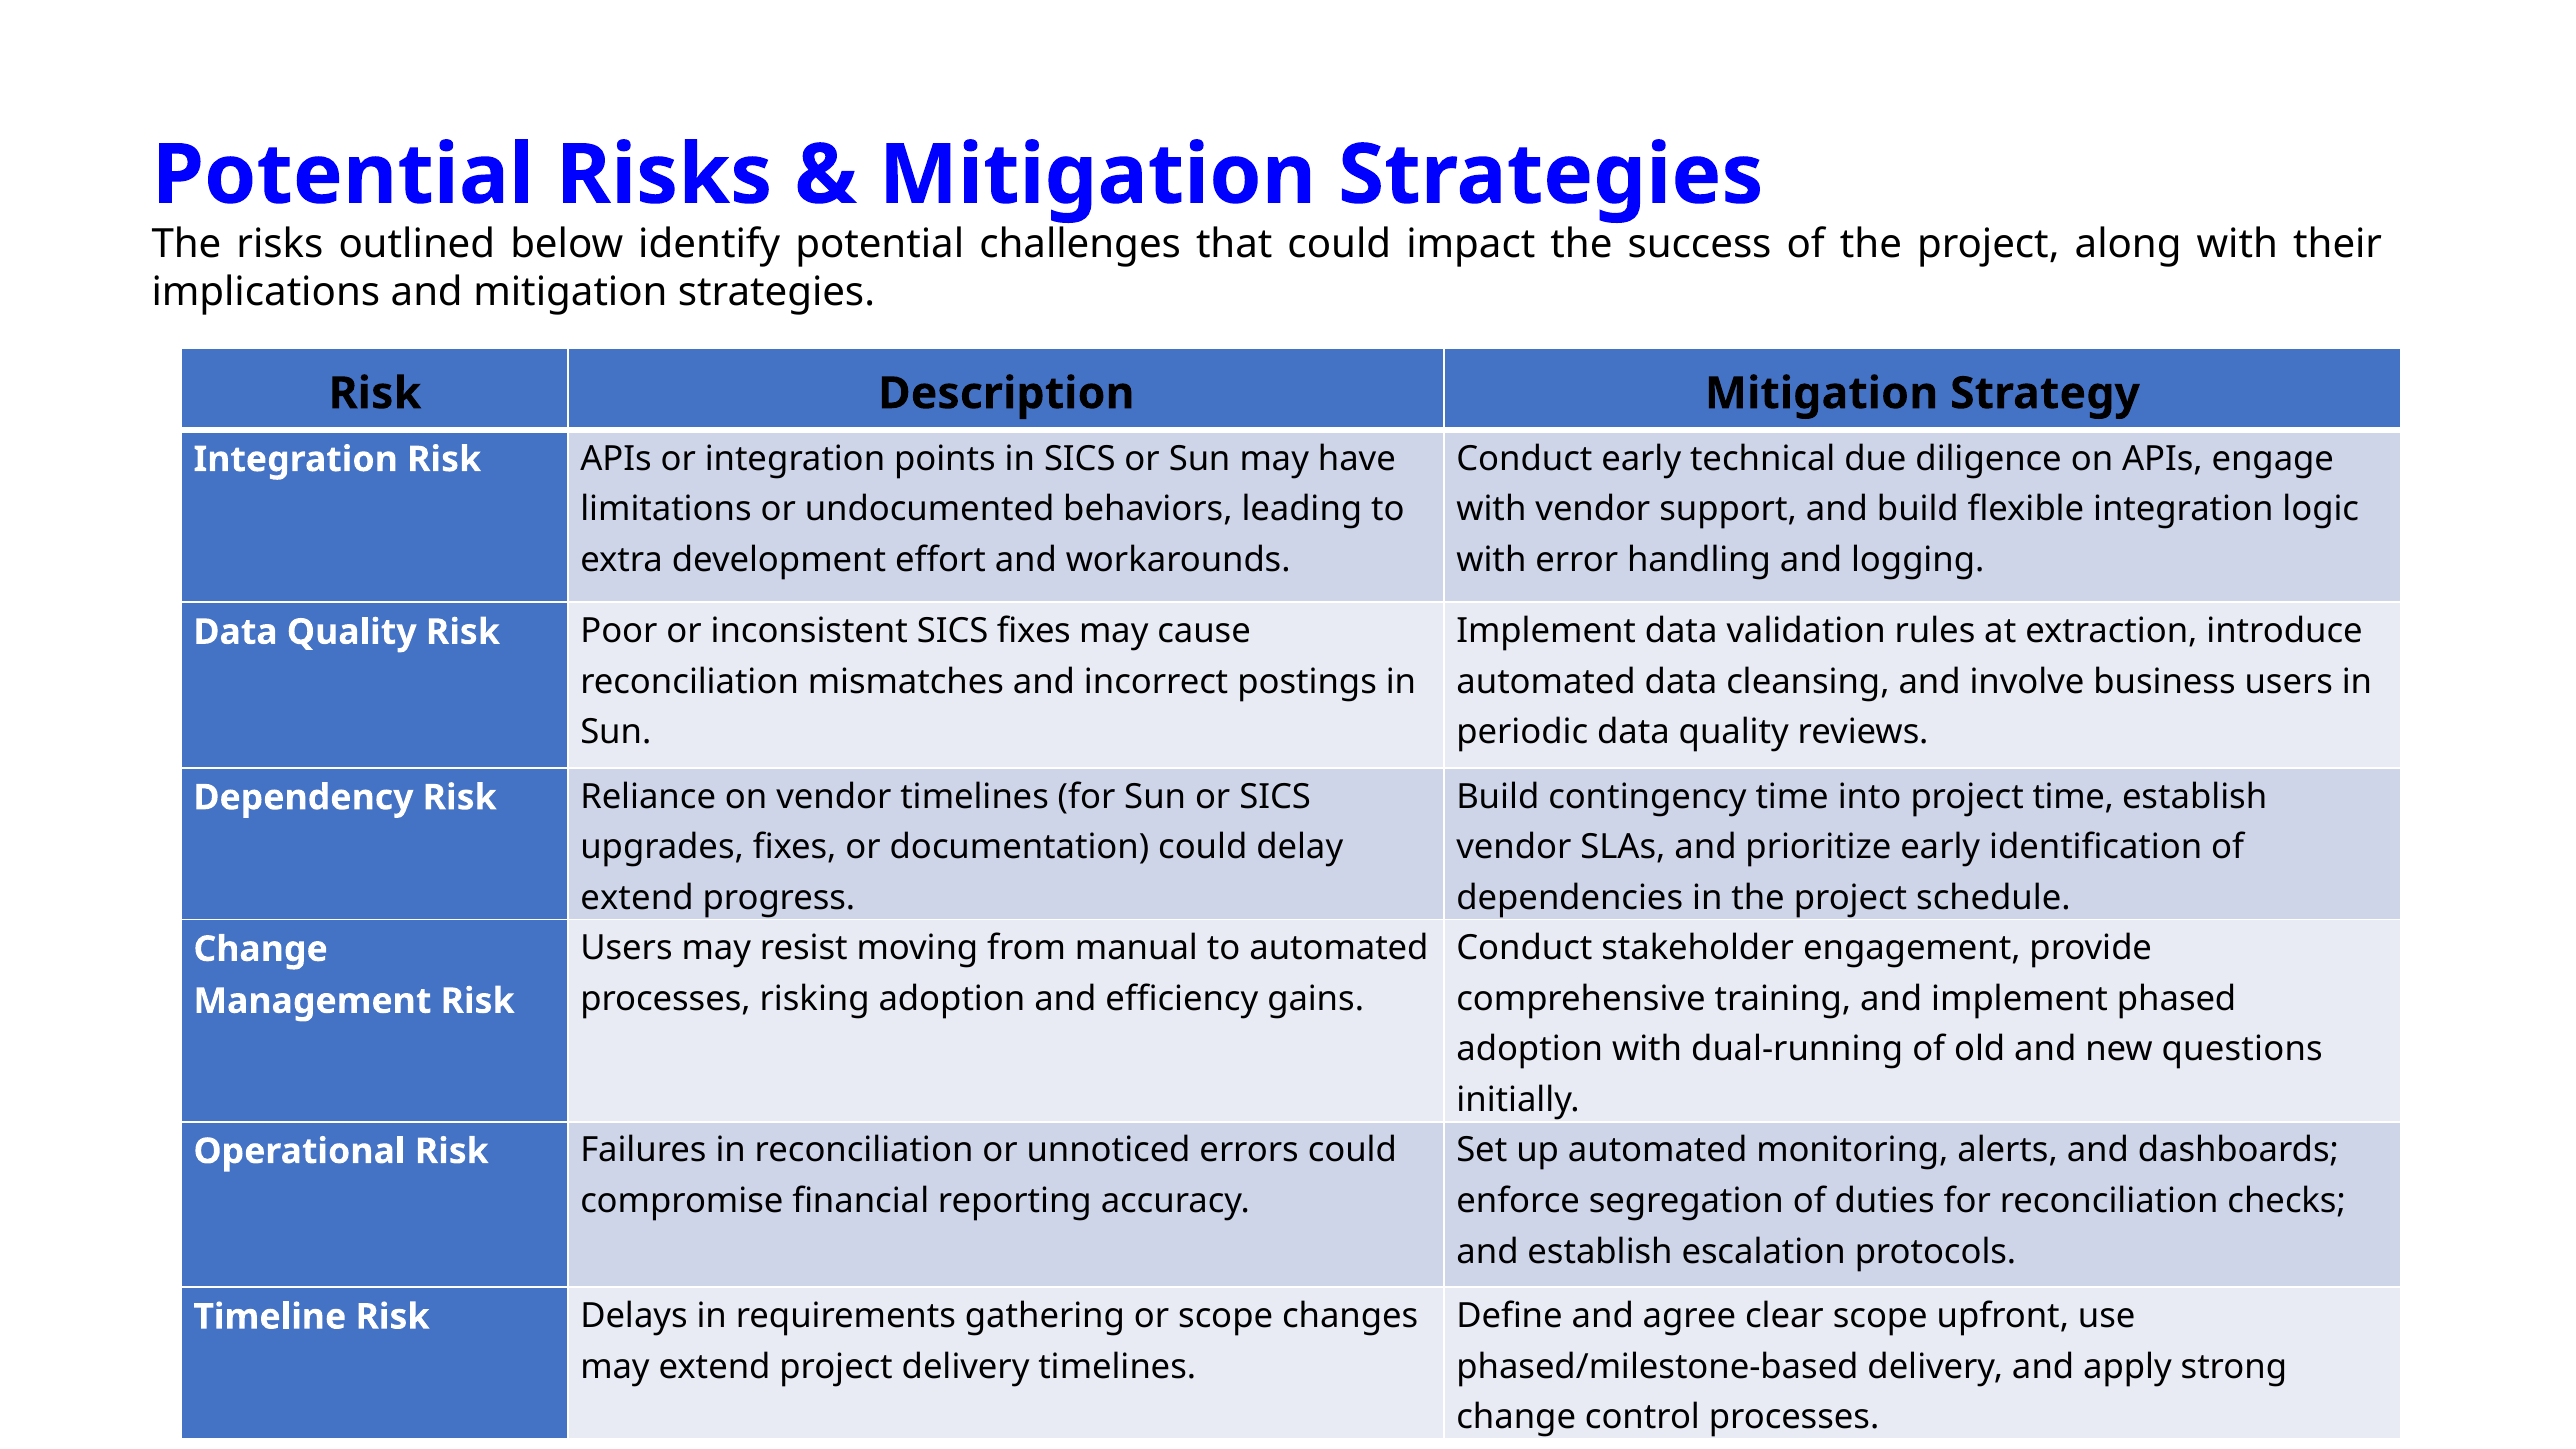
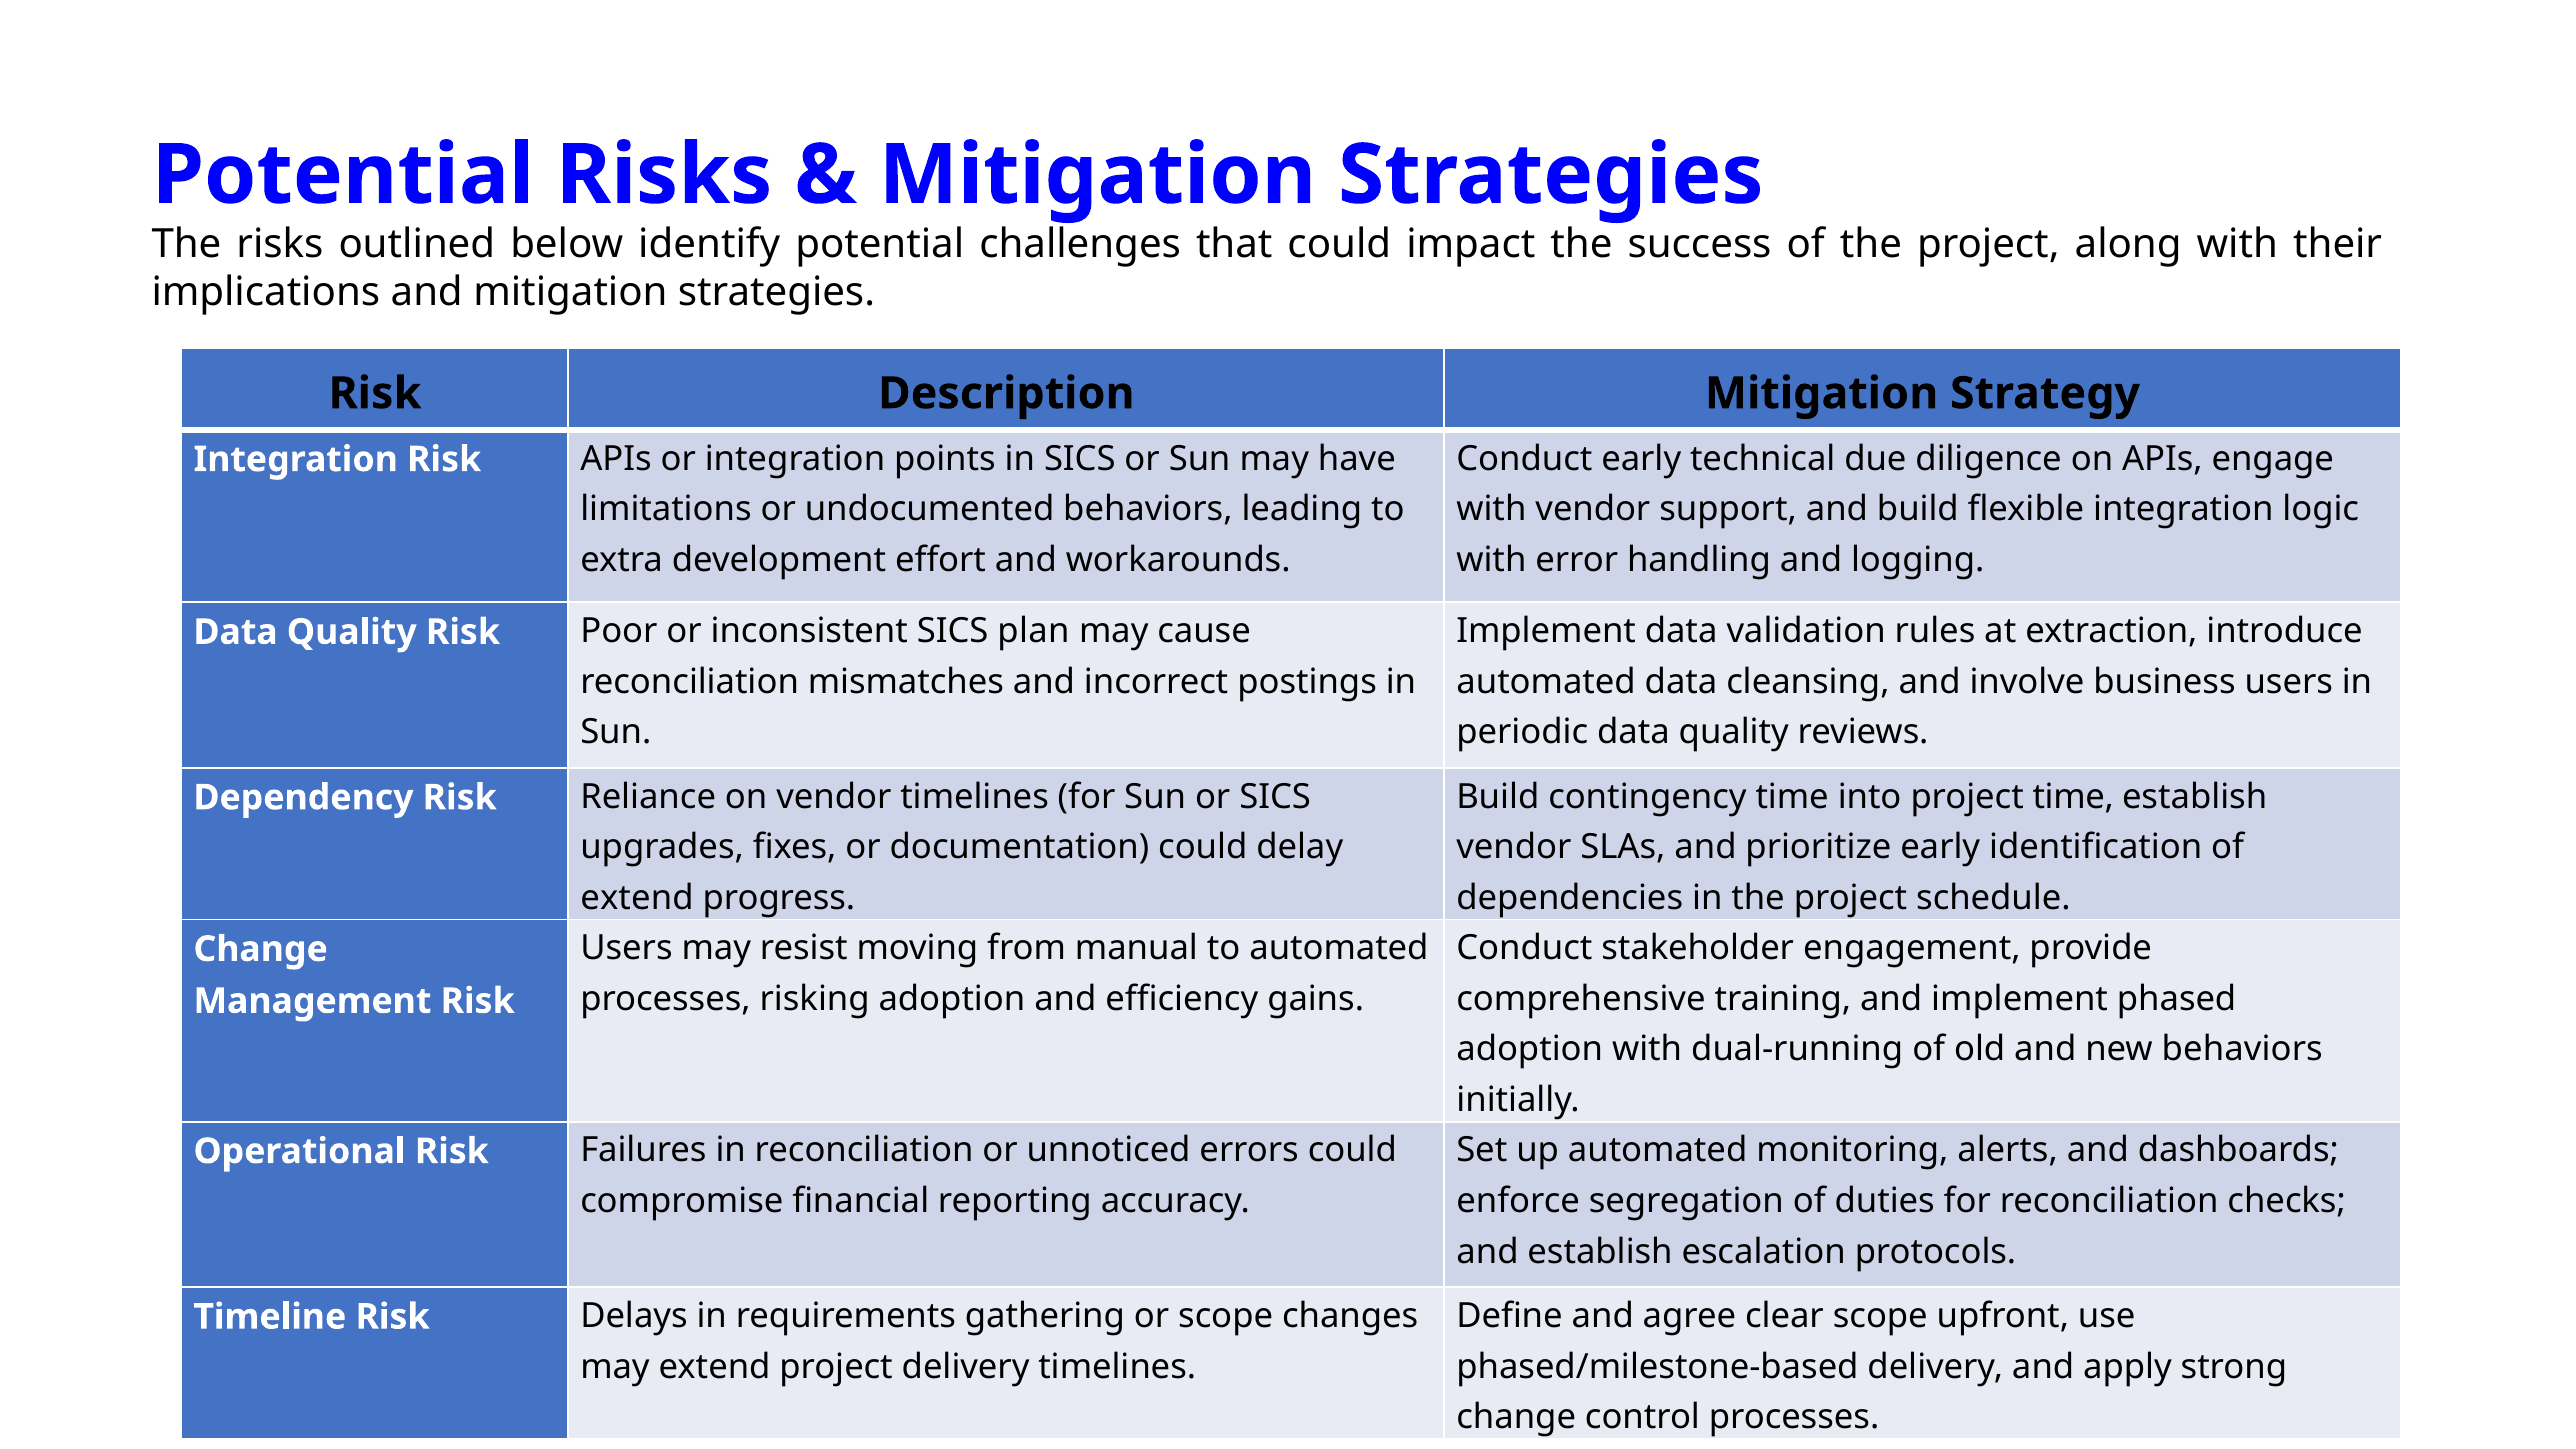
SICS fixes: fixes -> plan (1033, 631)
new questions: questions -> behaviors (2242, 1049)
